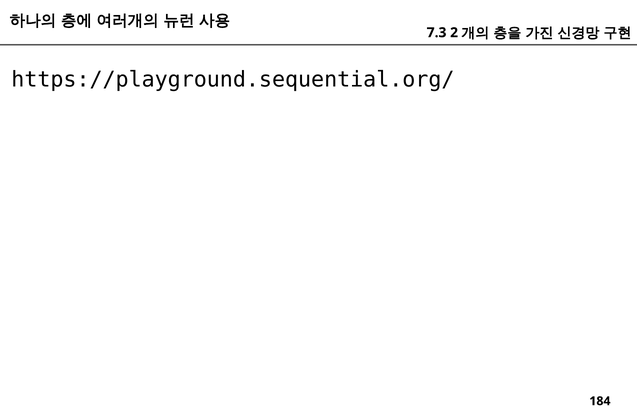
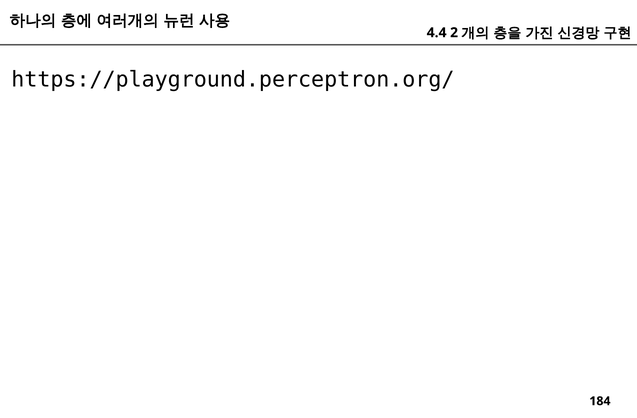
7.3: 7.3 -> 4.4 (437, 33)
https://playground.sequential.org/: https://playground.sequential.org/ -> https://playground.perceptron.org/ (233, 80)
